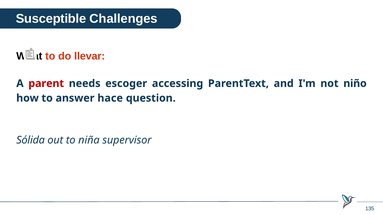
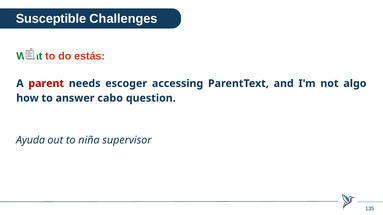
What colour: black -> green (29, 56)
llevar: llevar -> estás (90, 56)
niño: niño -> algo (355, 84)
hace: hace -> cabo (110, 98)
Sólida: Sólida -> Ayuda (31, 140)
